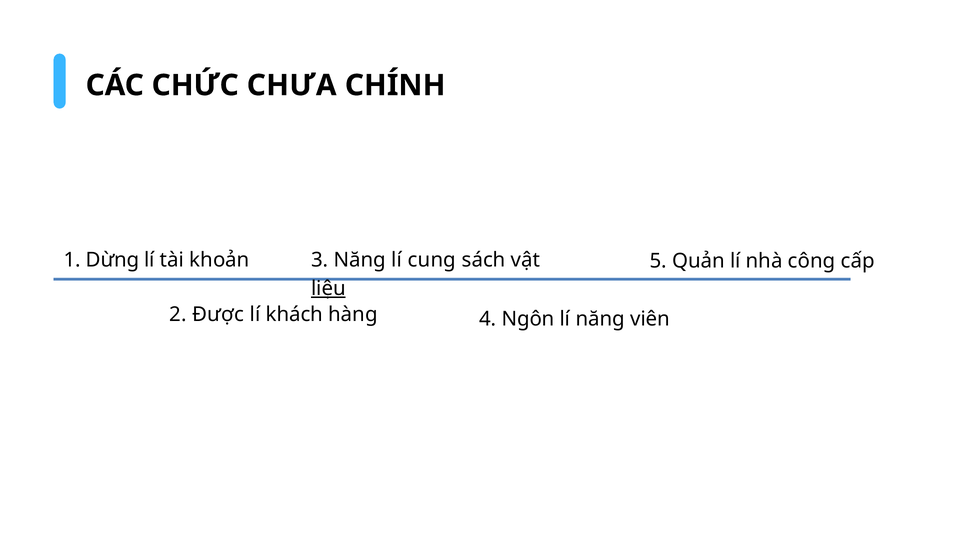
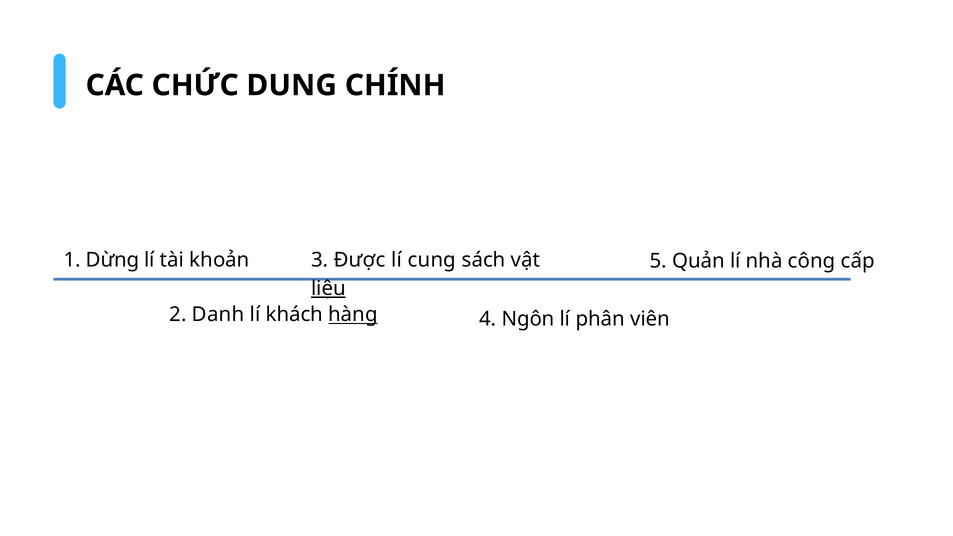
CHƯA: CHƯA -> DUNG (292, 85)
3 Năng: Năng -> Được (360, 260)
Được: Được -> Danh (218, 315)
hàng underline: none -> present (353, 315)
lí năng: năng -> phân (600, 319)
